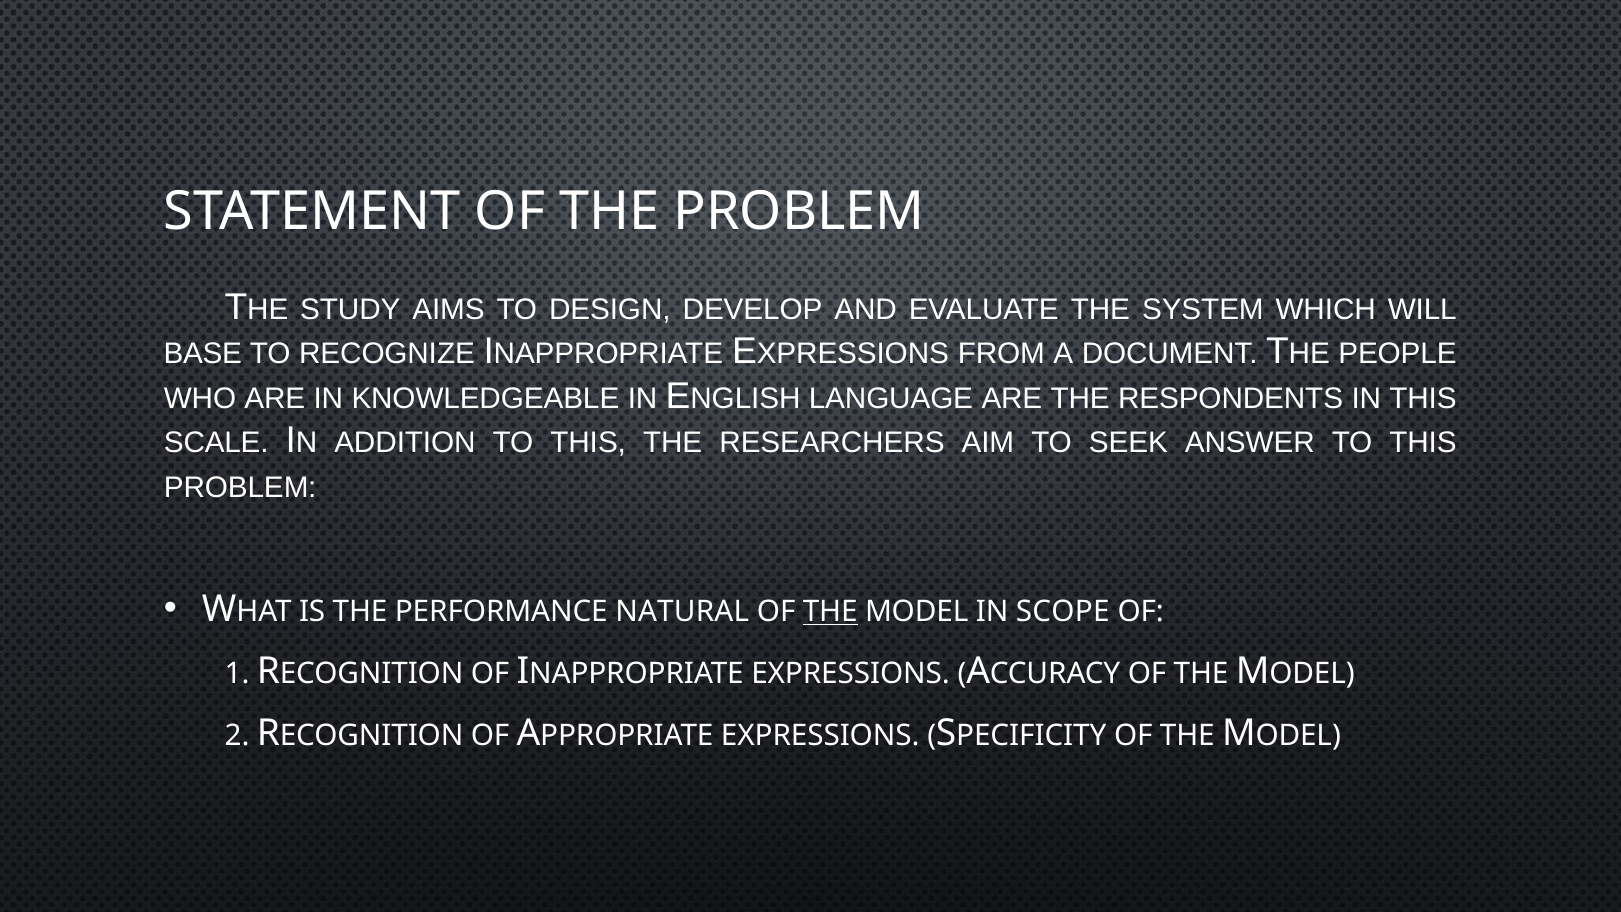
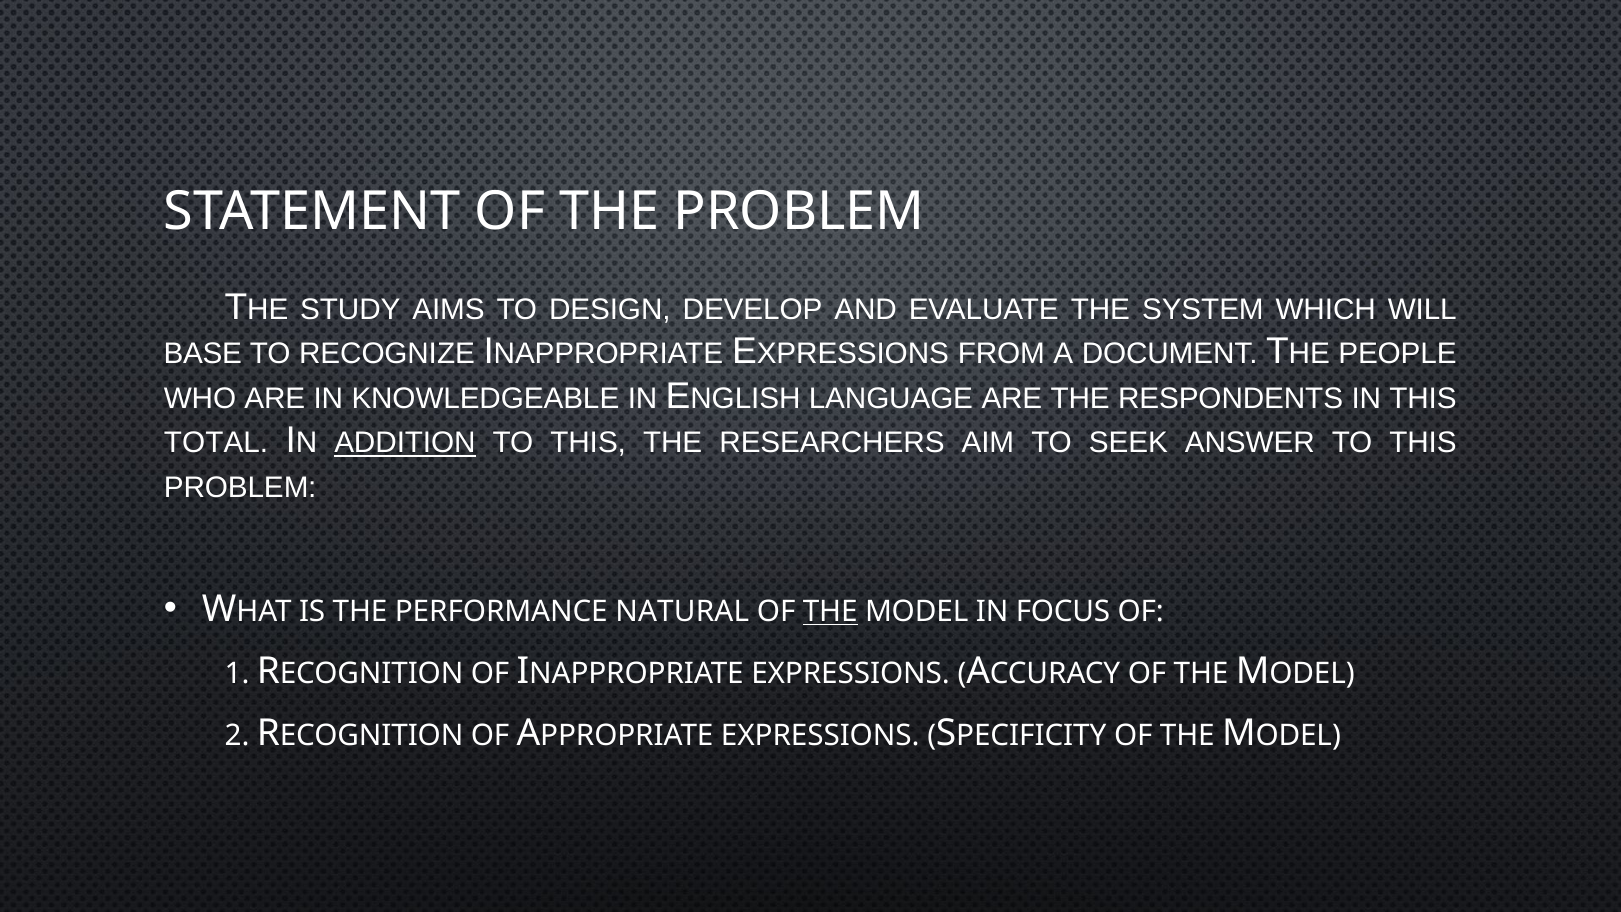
SCALE: SCALE -> TOTAL (216, 443)
ADDITION underline: none -> present (405, 443)
SCOPE: SCOPE -> FOCUS (1063, 612)
